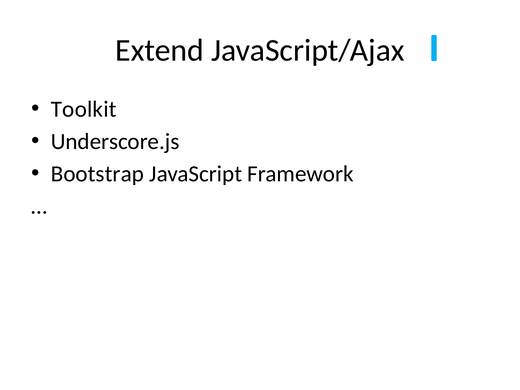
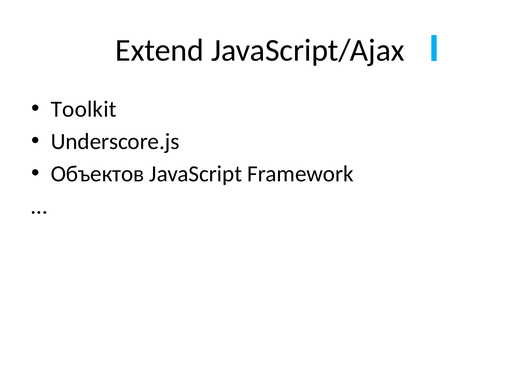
Bootstrap: Bootstrap -> Объектов (97, 174)
